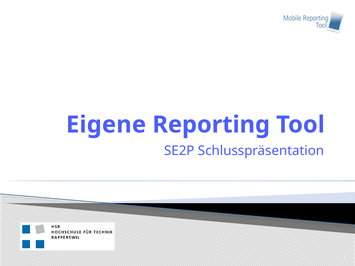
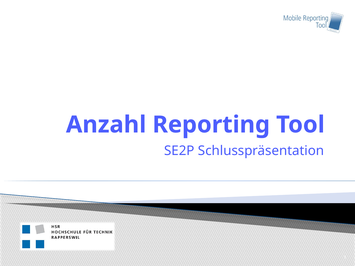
Eigene: Eigene -> Anzahl (106, 125)
